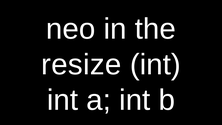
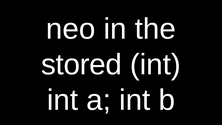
resize: resize -> stored (82, 65)
